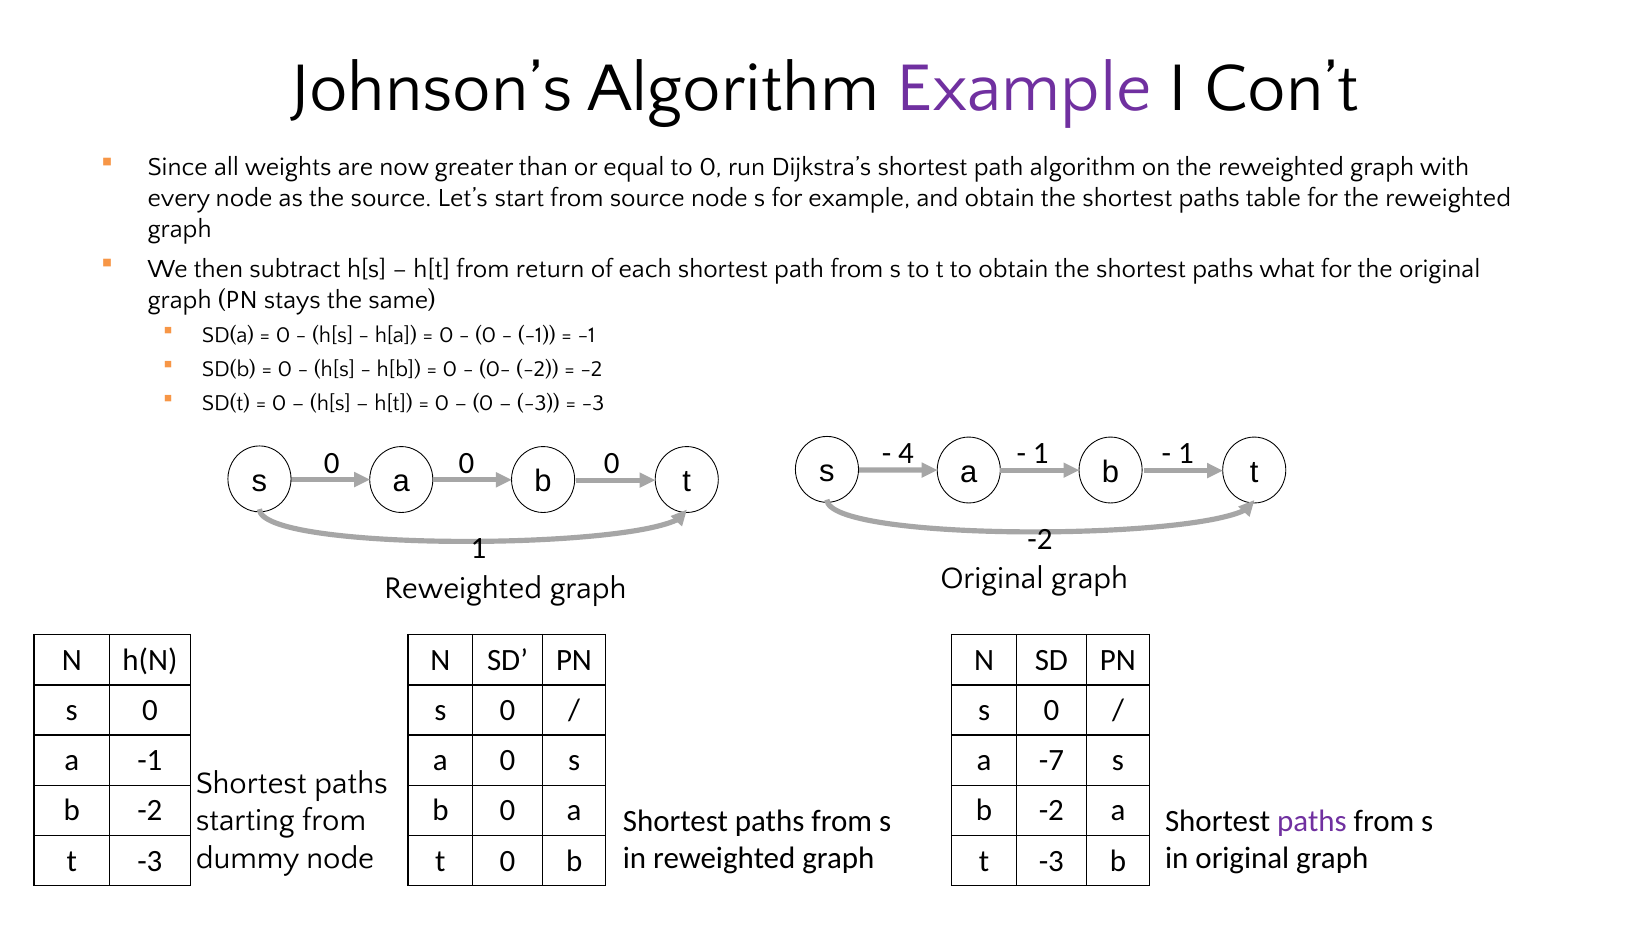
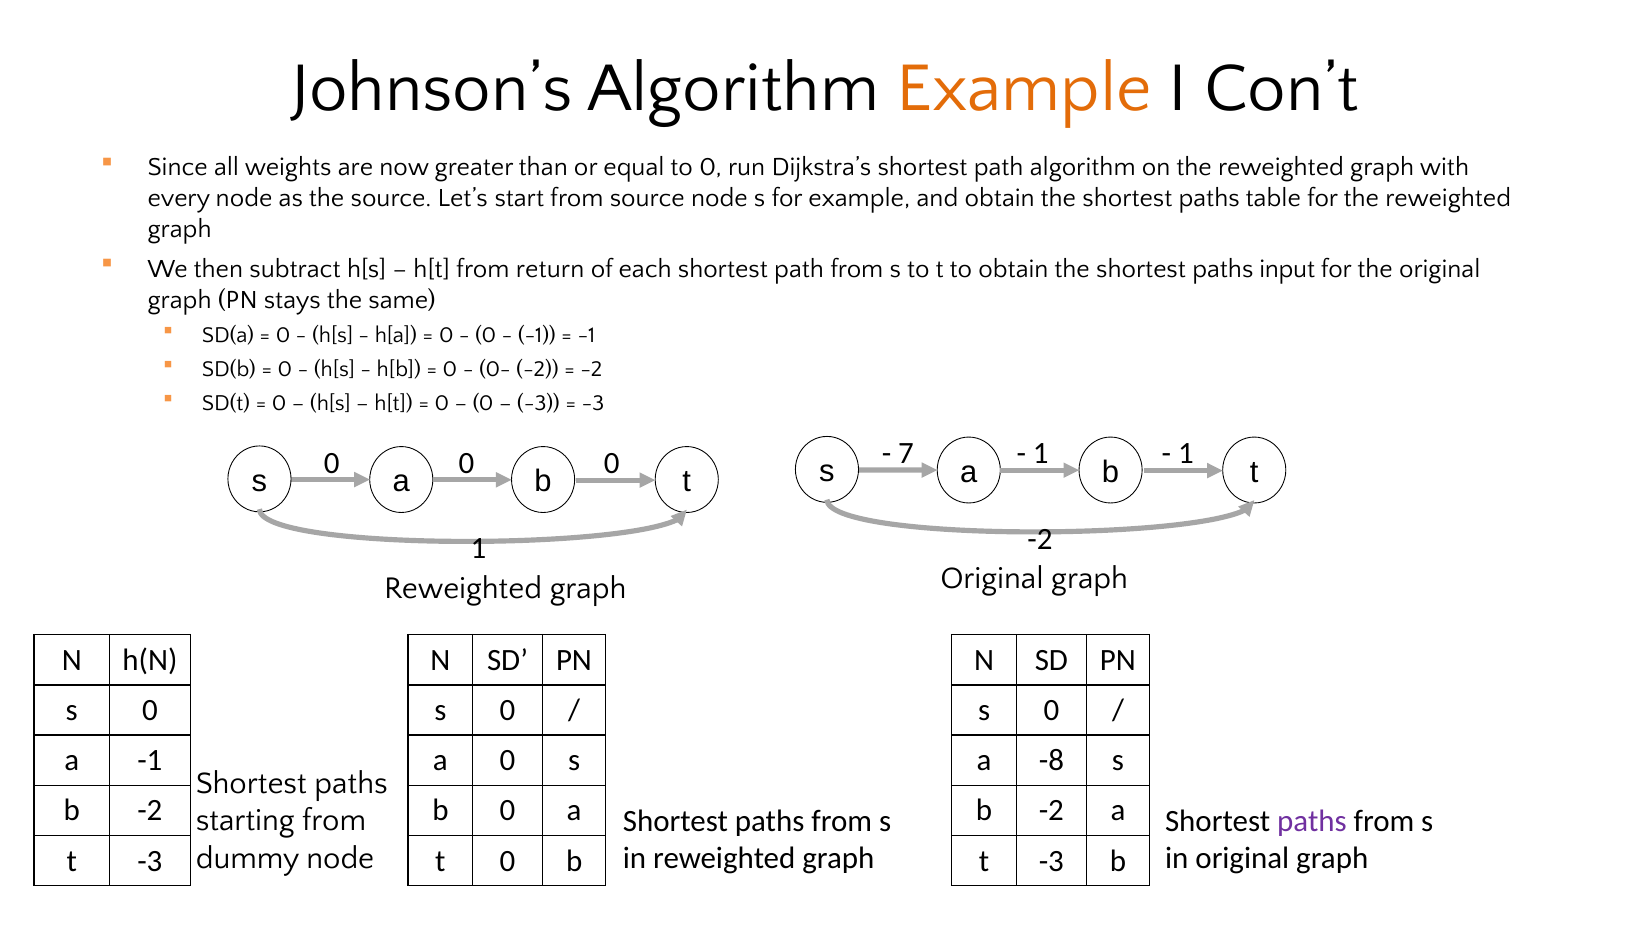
Example colour: purple -> orange (1024, 88)
what: what -> input (1287, 269)
4: 4 -> 7 (906, 454)
-7: -7 -> -8 (1051, 760)
